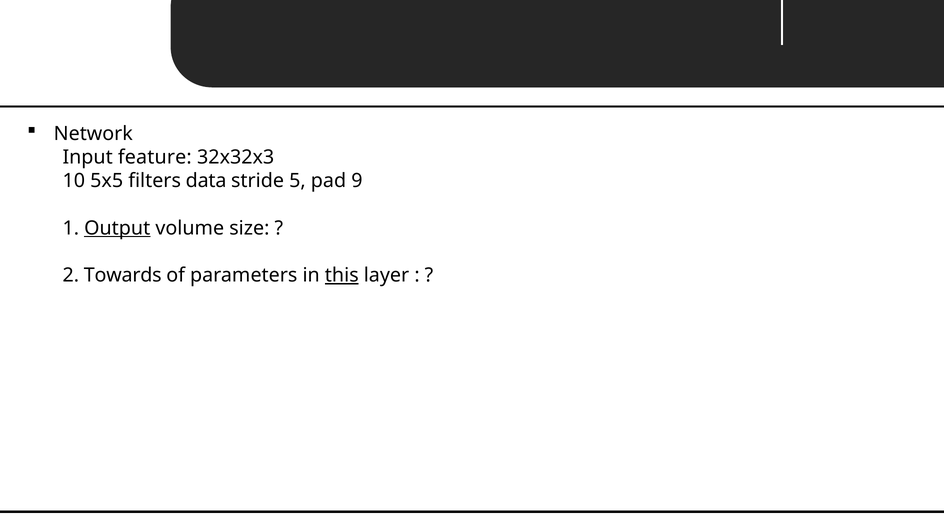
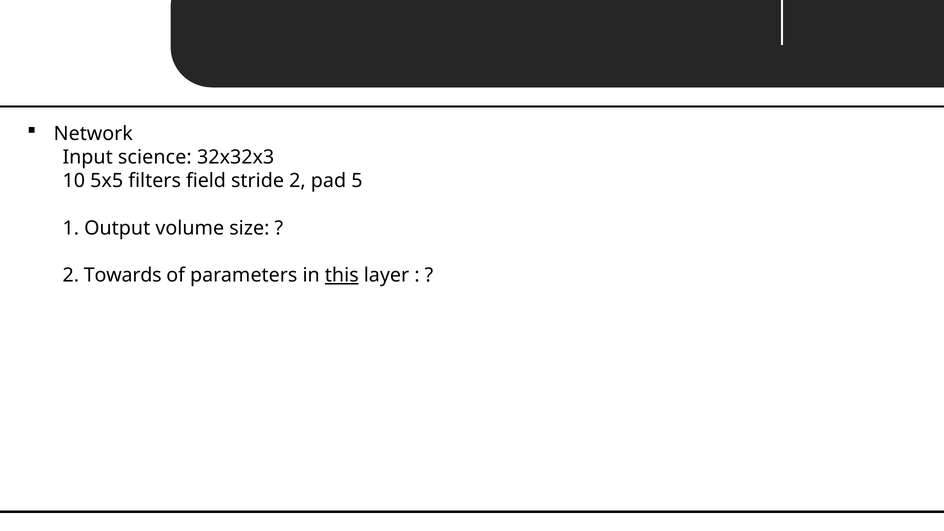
feature: feature -> science (155, 157)
data: data -> field (206, 181)
stride 5: 5 -> 2 (297, 181)
9: 9 -> 5 (357, 181)
Output underline: present -> none (117, 228)
